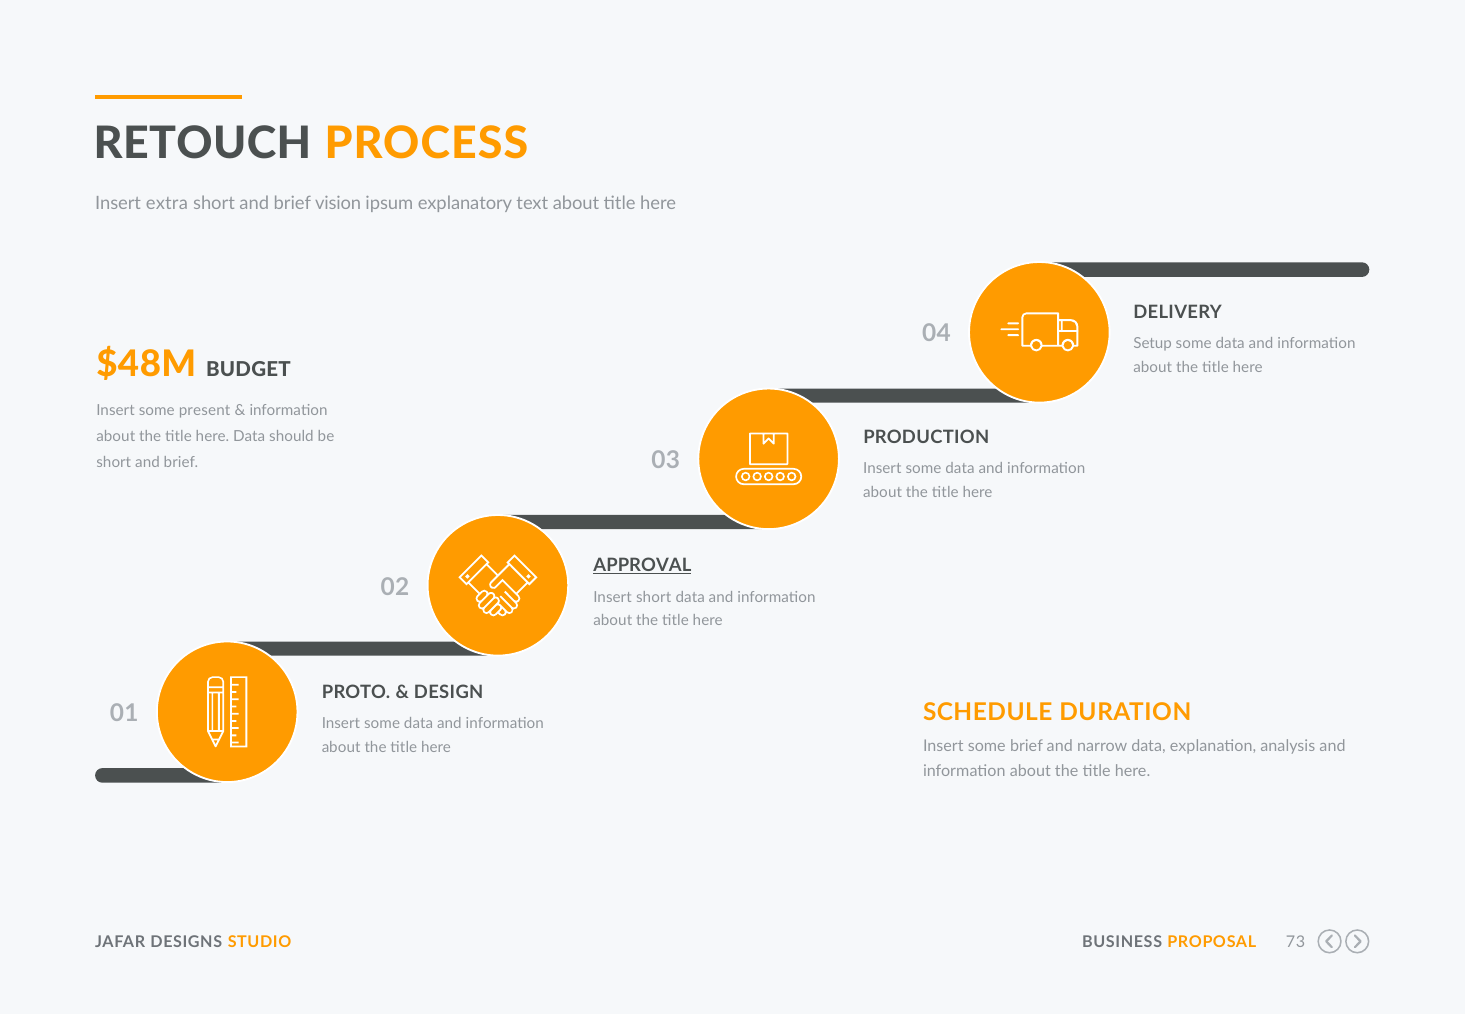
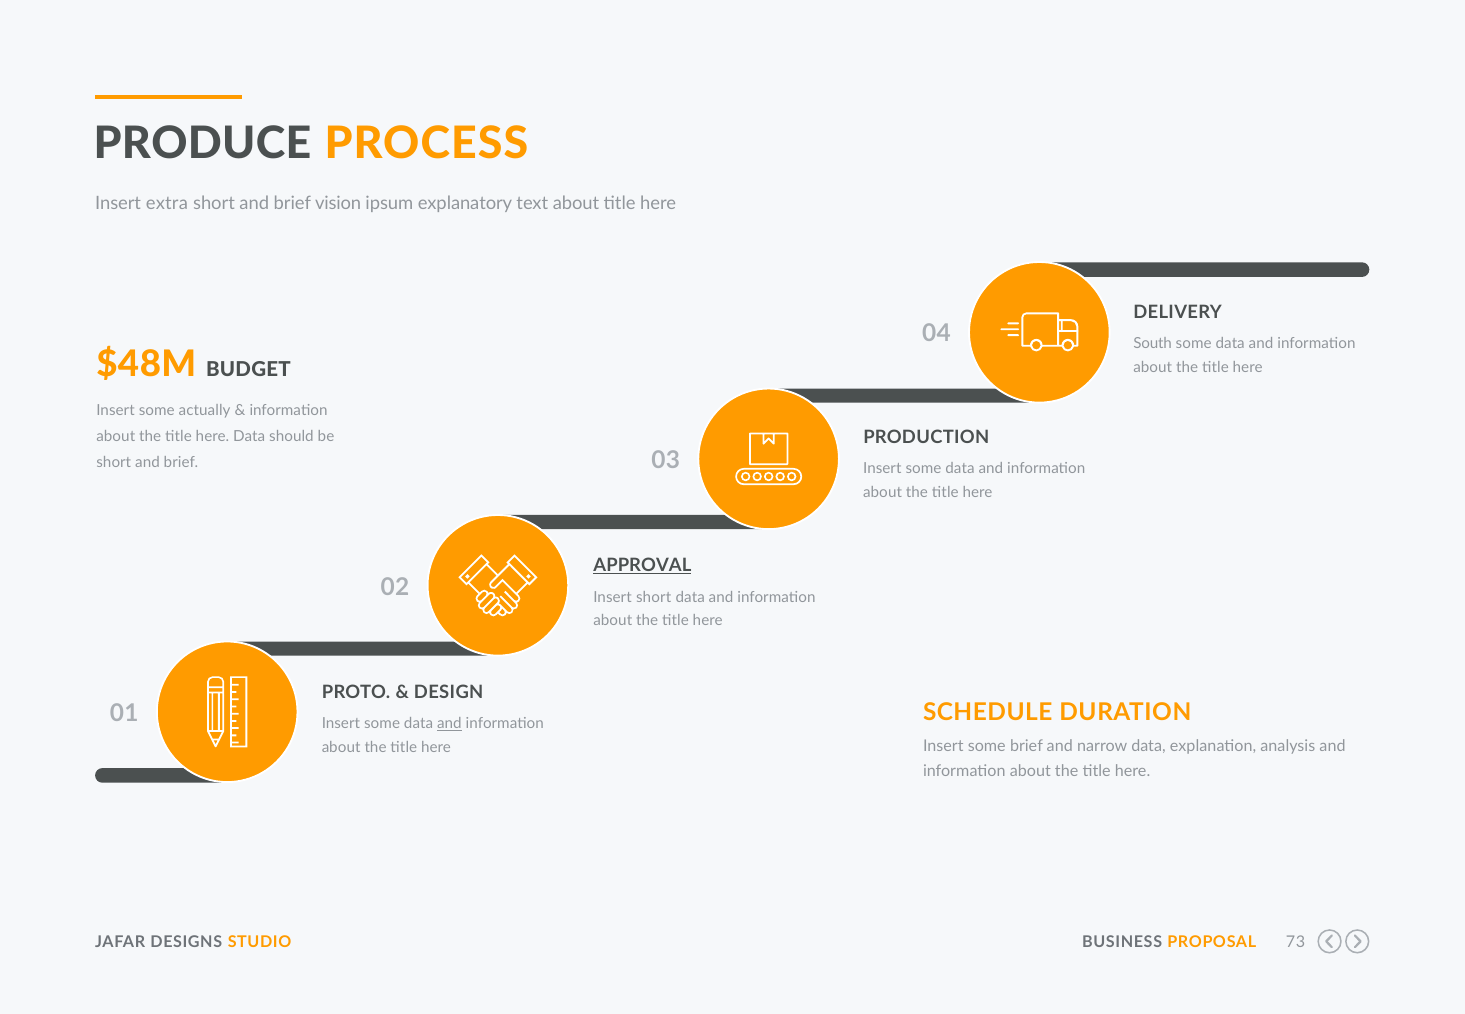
RETOUCH: RETOUCH -> PRODUCE (202, 144)
Setup: Setup -> South (1153, 343)
present: present -> actually (205, 411)
and underline: none -> present (449, 724)
